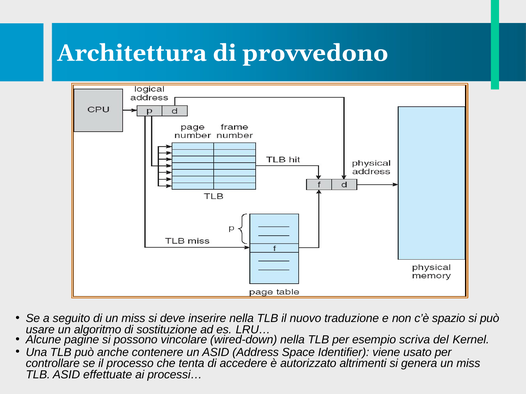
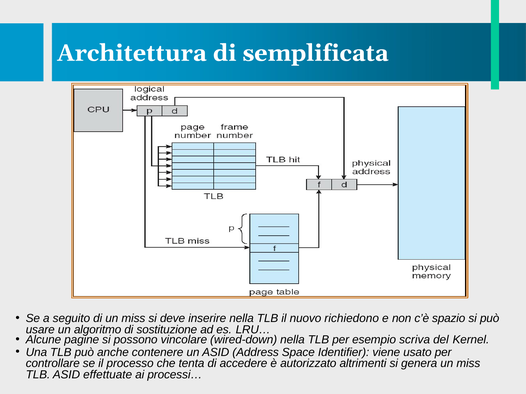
provvedono: provvedono -> semplificata (315, 53)
traduzione: traduzione -> richiedono (352, 319)
